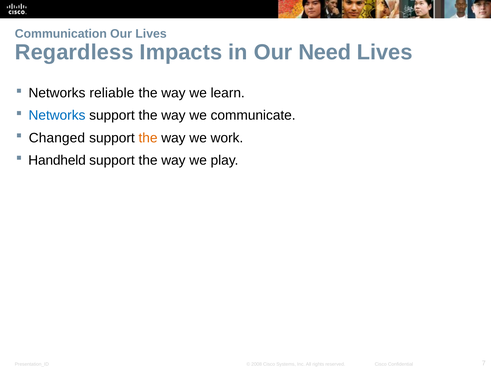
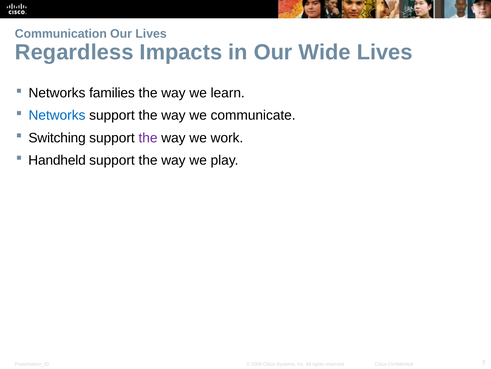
Need: Need -> Wide (325, 52)
reliable: reliable -> families (112, 93)
Changed: Changed -> Switching (57, 138)
the colour: orange -> purple (148, 138)
